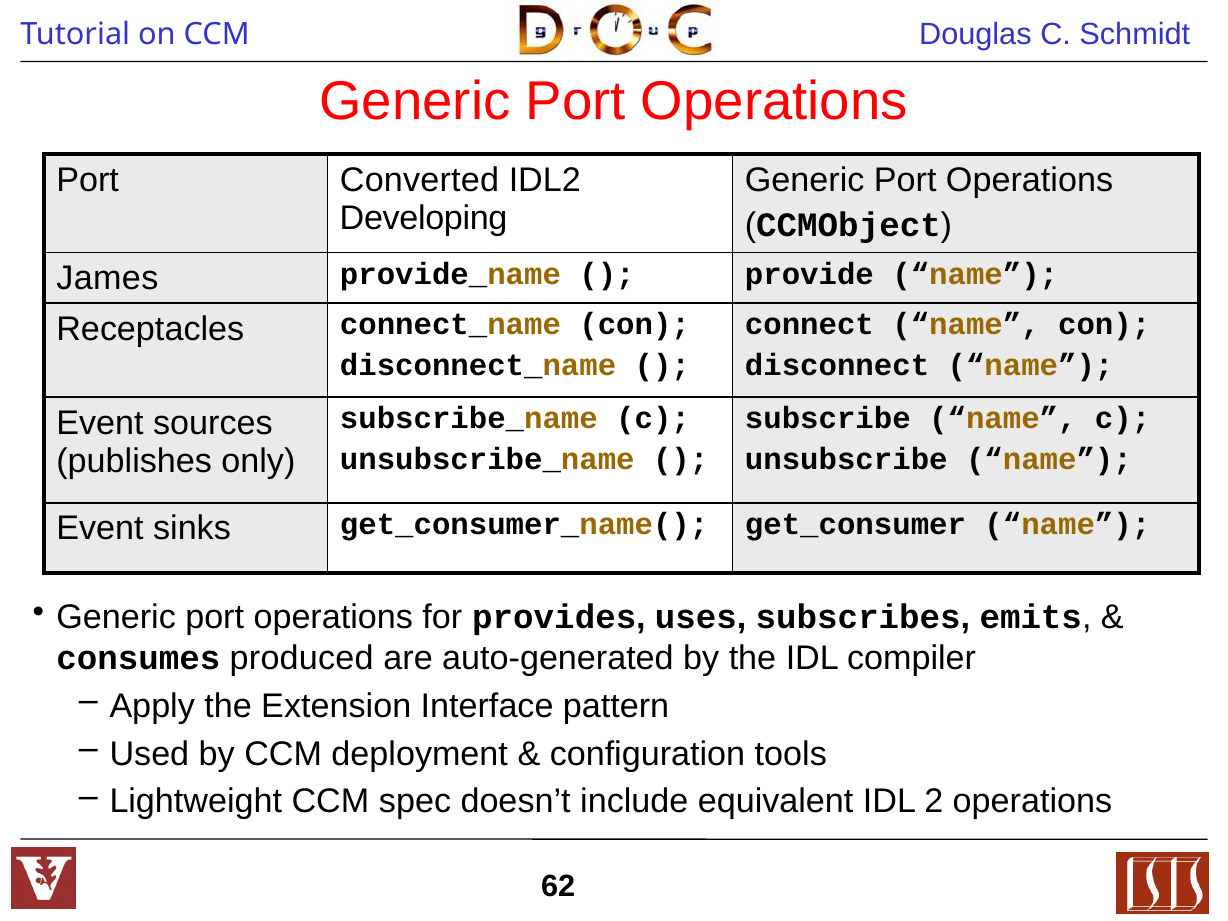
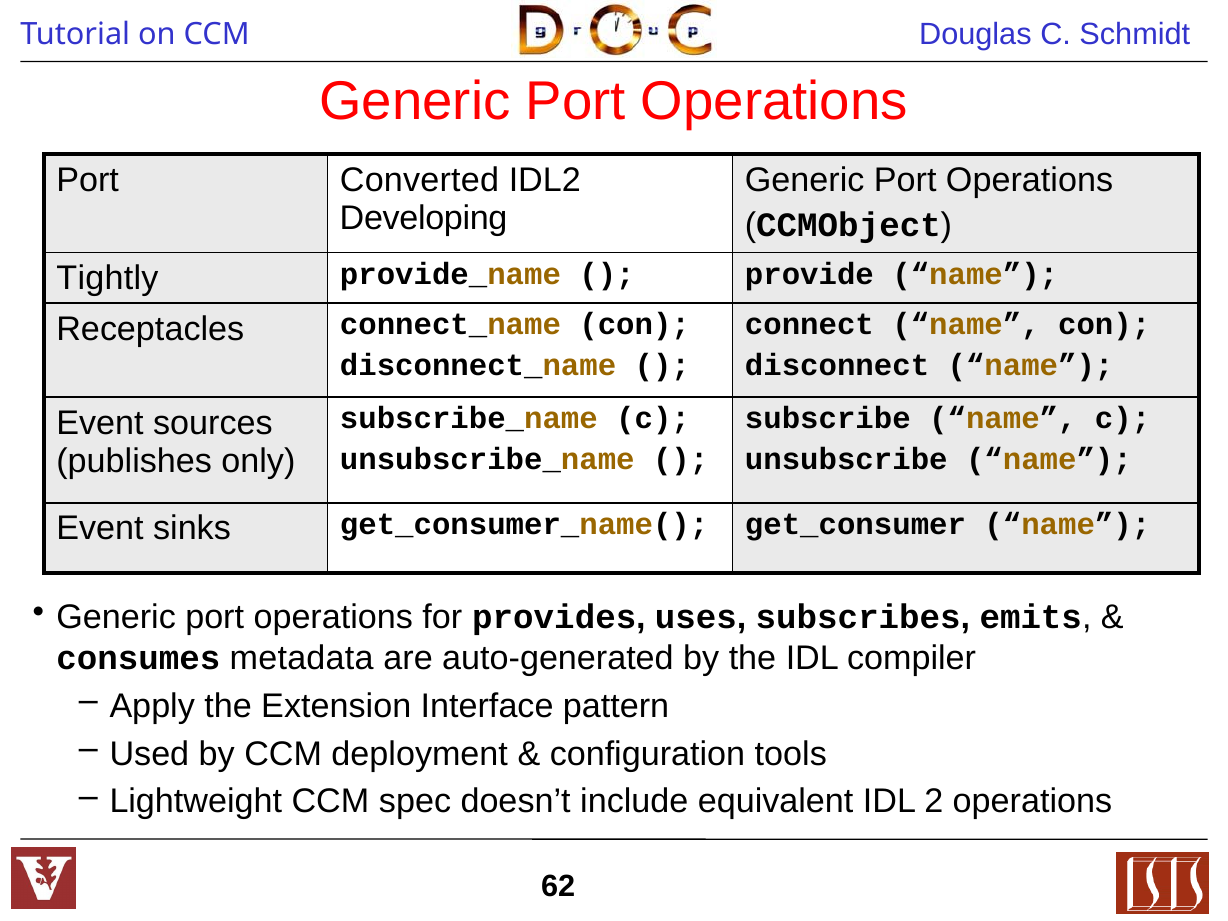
James: James -> Tightly (107, 278)
produced: produced -> metadata (302, 658)
